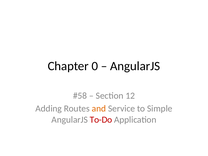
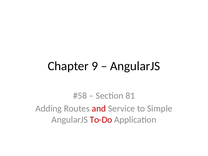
0: 0 -> 9 (95, 66)
12: 12 -> 81 (130, 96)
and colour: orange -> red (99, 109)
